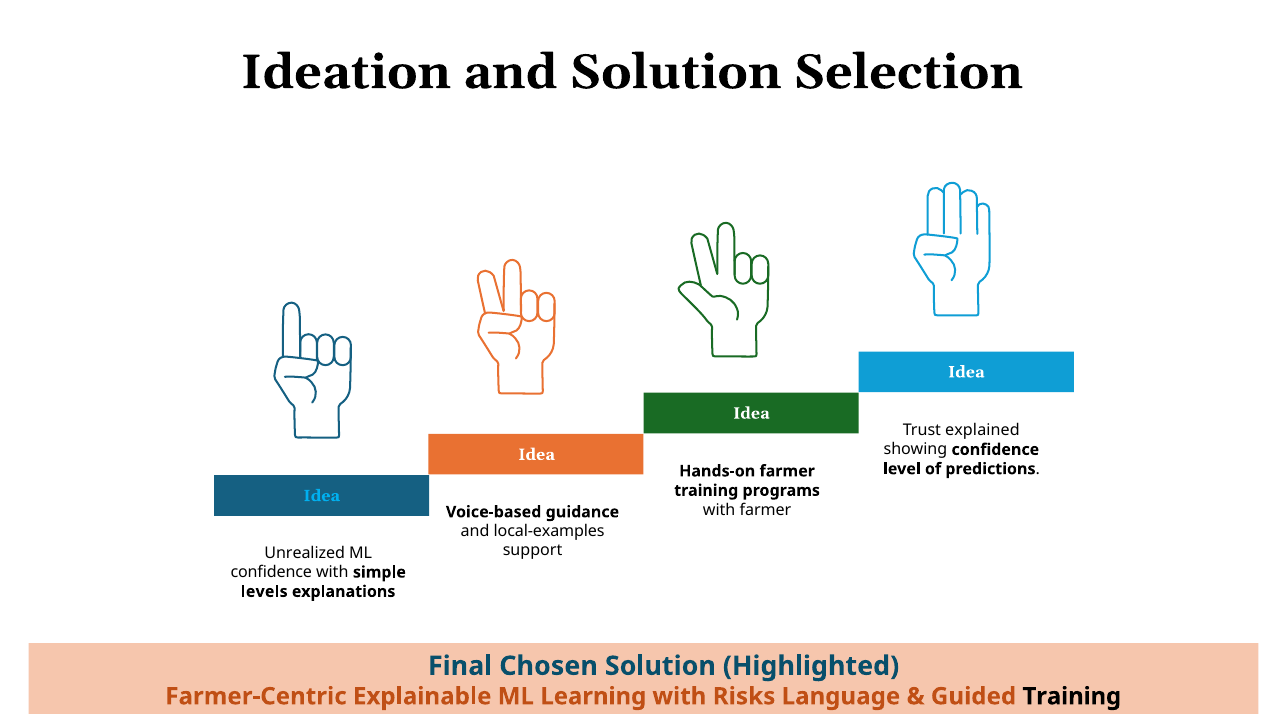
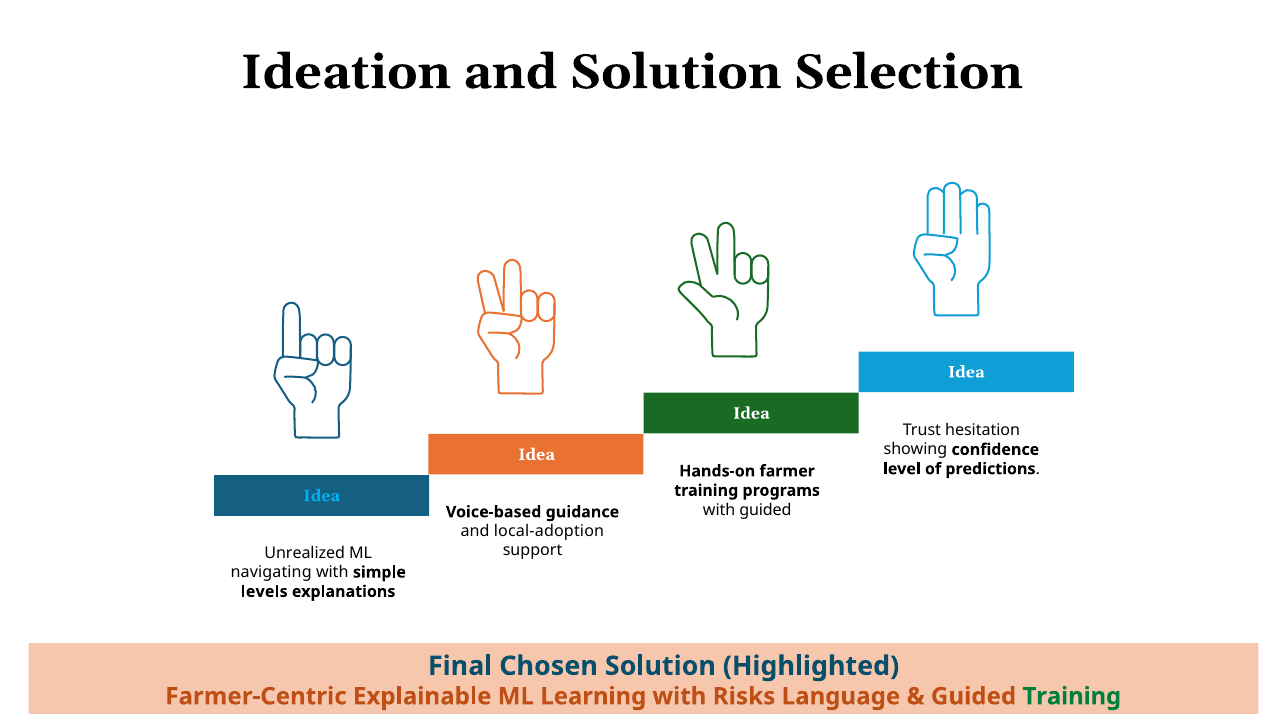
explained: explained -> hesitation (983, 430)
with farmer: farmer -> guided (765, 509)
local-examples: local-examples -> local-adoption (549, 531)
confidence: confidence -> navigating (271, 572)
Training colour: black -> green (1072, 696)
